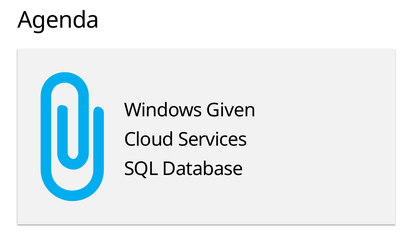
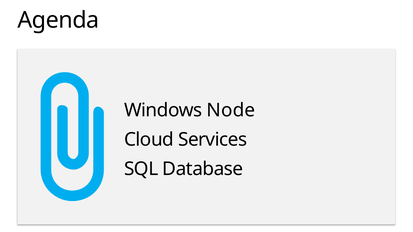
Given: Given -> Node (231, 110)
